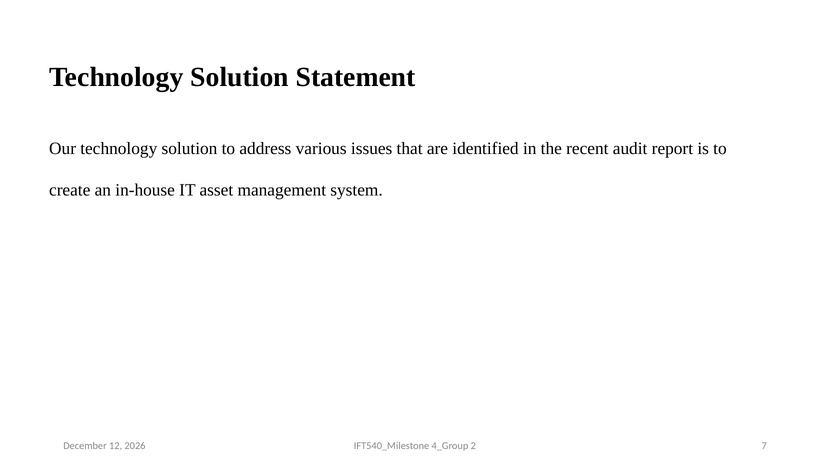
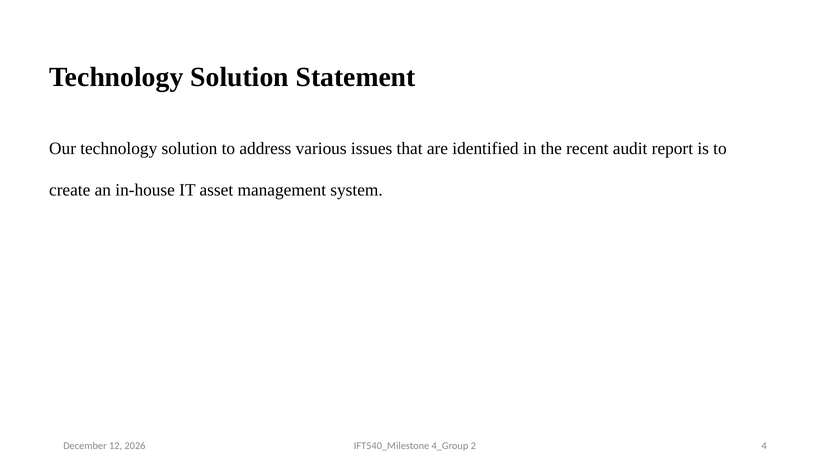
7: 7 -> 4 (764, 446)
